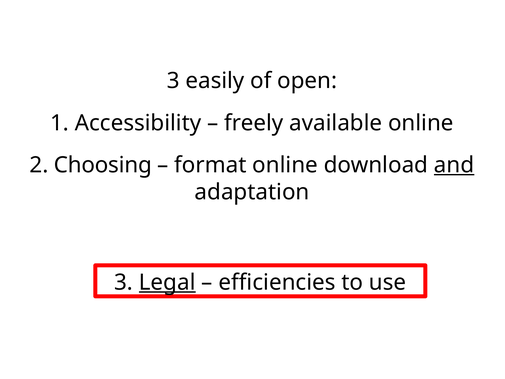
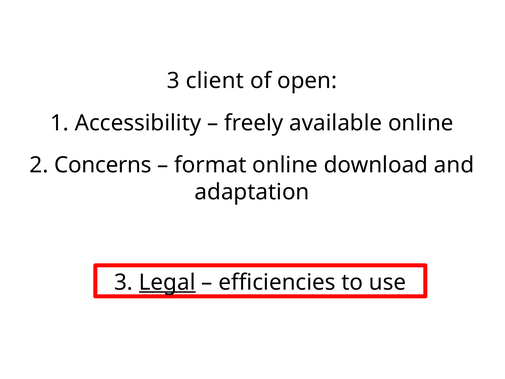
easily: easily -> client (215, 81)
Choosing: Choosing -> Concerns (103, 165)
and underline: present -> none (454, 165)
